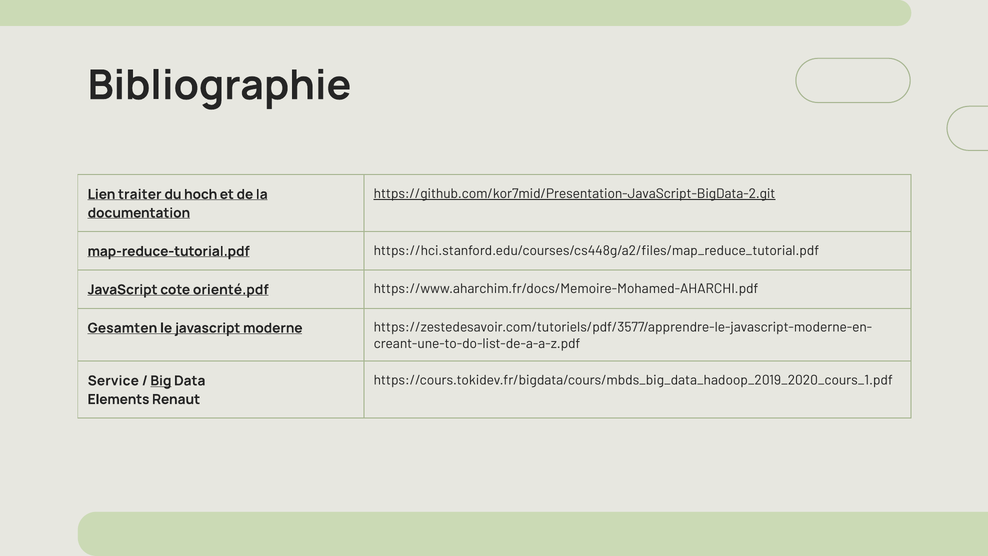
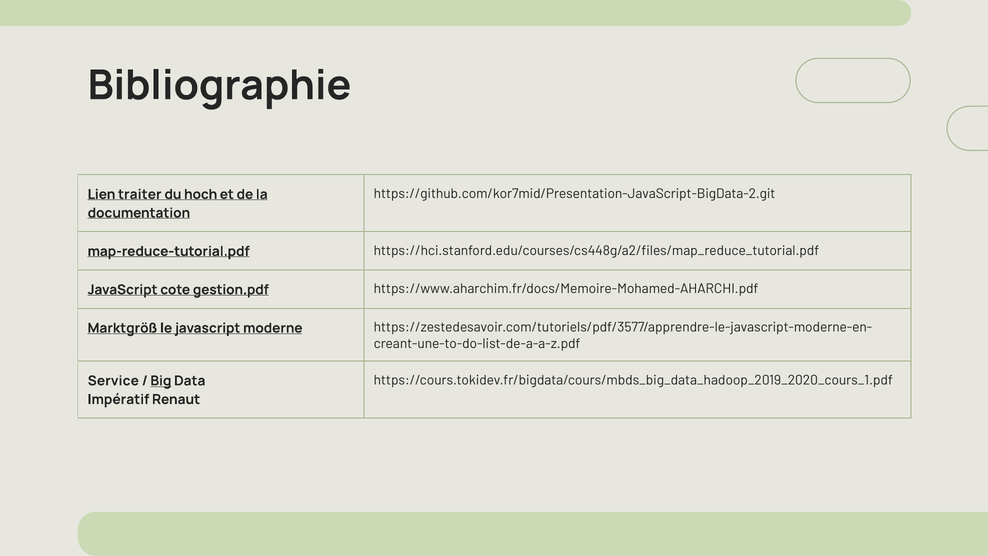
https://github.com/kor7mid/Presentation-JavaScript-BigData-2.git underline: present -> none (575, 193)
orienté.pdf: orienté.pdf -> gestion.pdf (231, 290)
Gesamten: Gesamten -> Marktgröß (122, 328)
Elements: Elements -> Impératif (118, 399)
